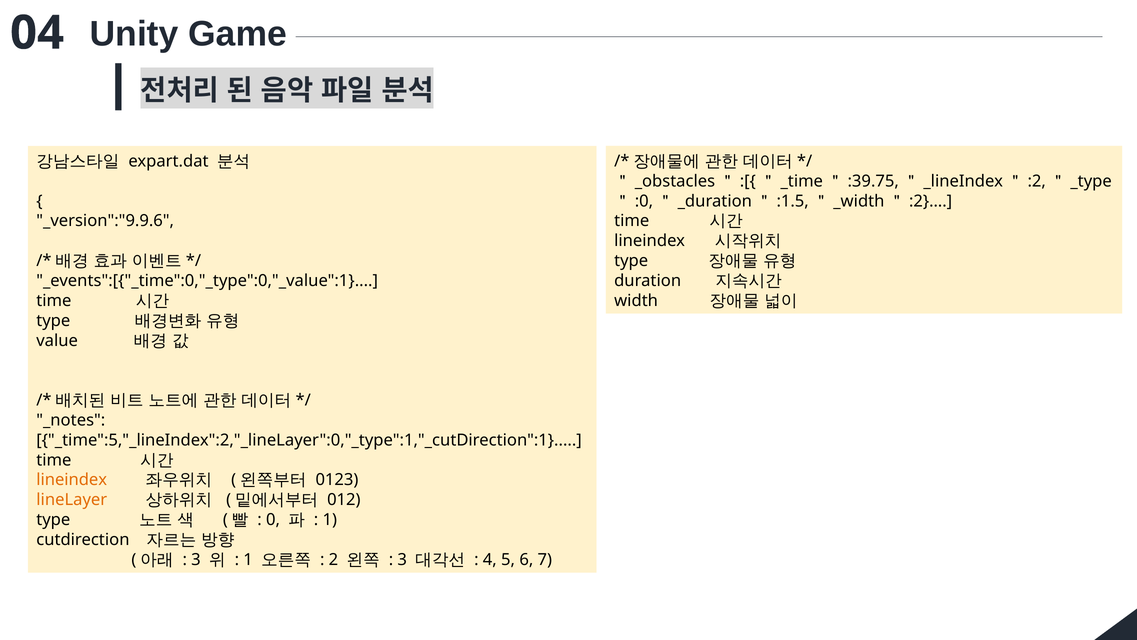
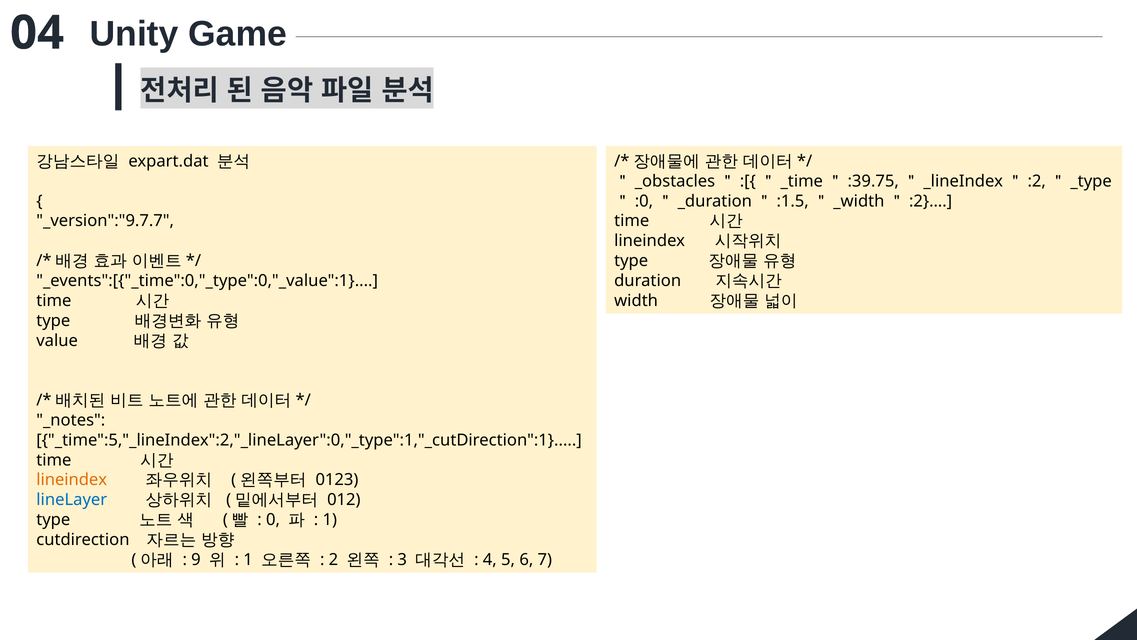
_version":"9.9.6: _version":"9.9.6 -> _version":"9.7.7 (105, 221)
lineLayer colour: orange -> blue (72, 500)
3: 3 -> 9 (196, 559)
